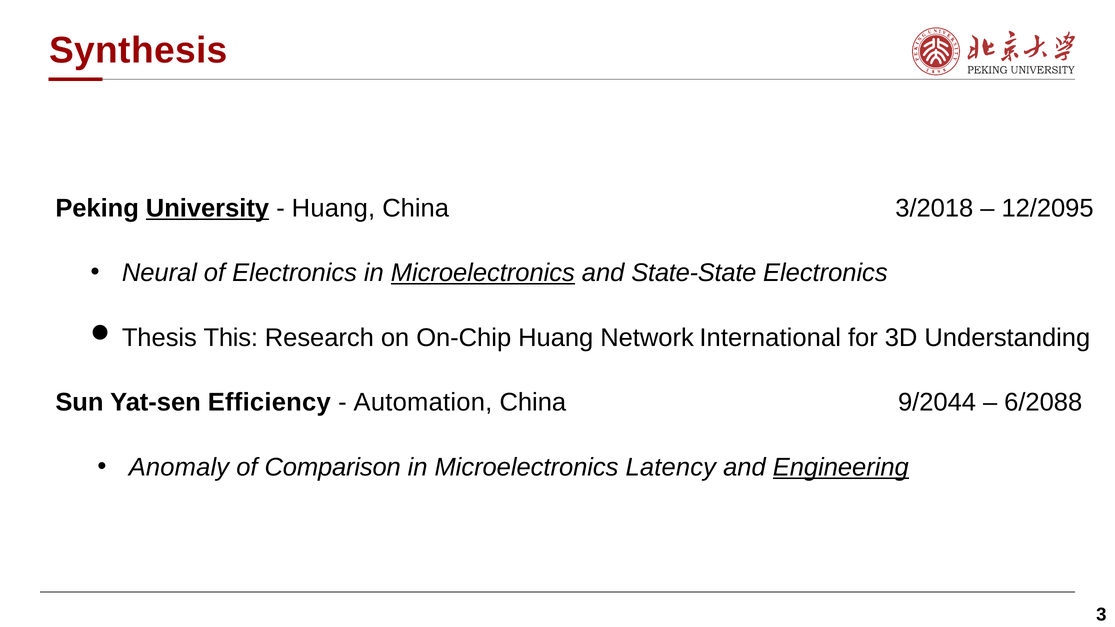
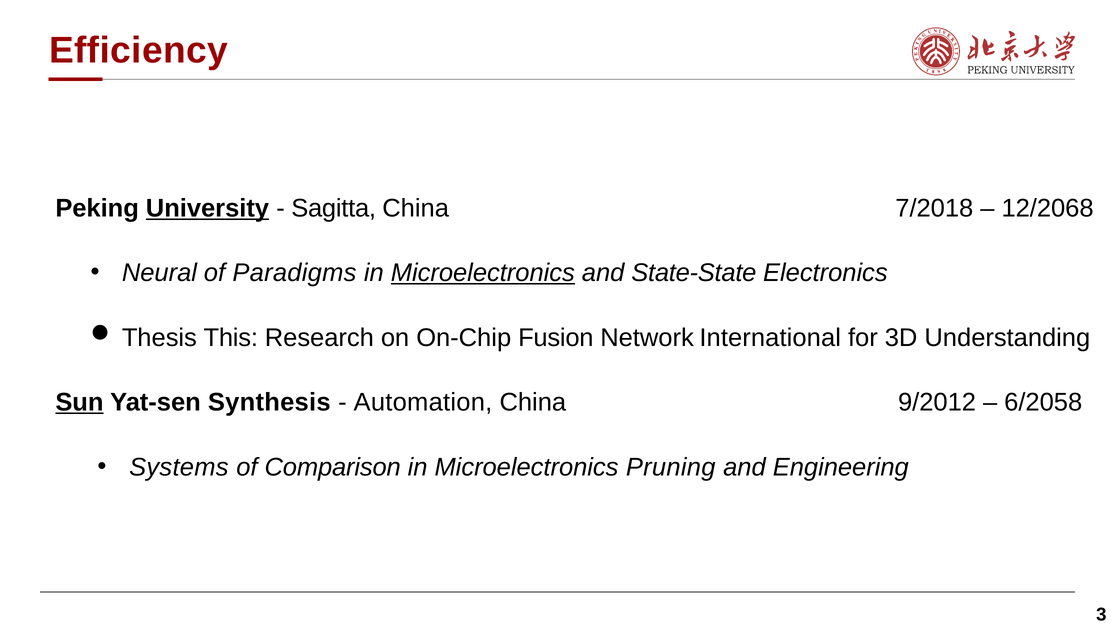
Synthesis: Synthesis -> Efficiency (138, 50)
Huang: Huang -> Sagitta (334, 208)
3/2018: 3/2018 -> 7/2018 (934, 208)
12/2095: 12/2095 -> 12/2068 (1048, 208)
of Electronics: Electronics -> Paradigms (294, 273)
On-Chip Huang: Huang -> Fusion (556, 338)
Sun underline: none -> present (79, 403)
Efficiency: Efficiency -> Synthesis (269, 403)
9/2044: 9/2044 -> 9/2012 (937, 403)
6/2088: 6/2088 -> 6/2058 (1043, 403)
Anomaly: Anomaly -> Systems (179, 467)
Latency: Latency -> Pruning (671, 467)
Engineering underline: present -> none (841, 467)
